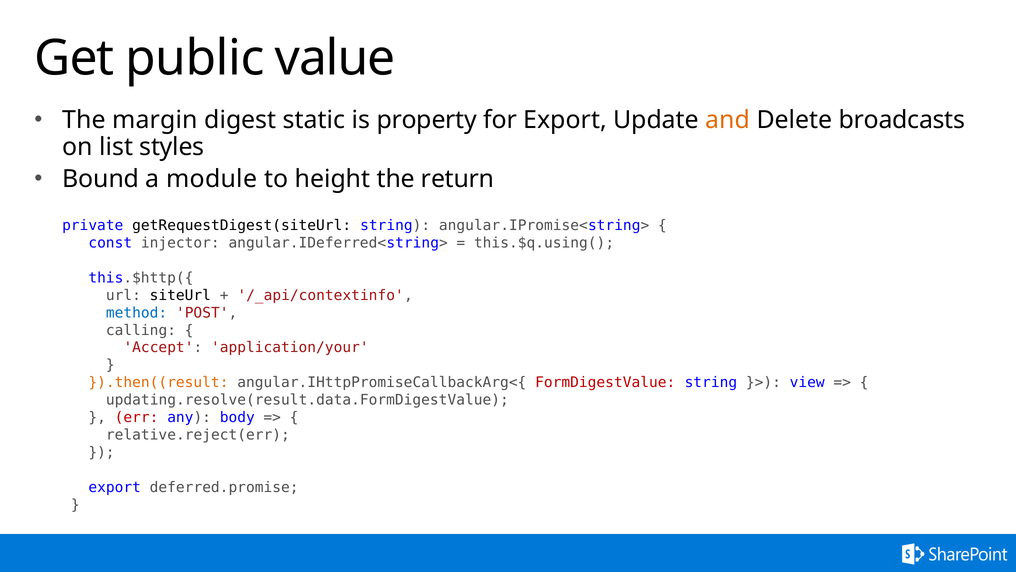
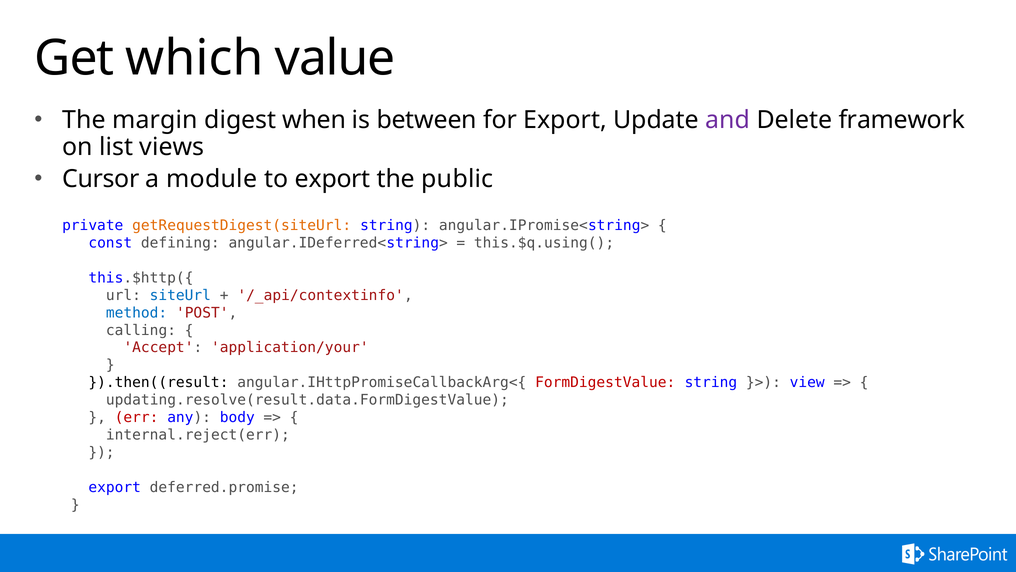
public: public -> which (195, 58)
static: static -> when (314, 120)
property: property -> between (427, 120)
and colour: orange -> purple (728, 120)
broadcasts: broadcasts -> framework (902, 120)
styles: styles -> views (172, 147)
Bound: Bound -> Cursor (101, 179)
to height: height -> export (333, 179)
return: return -> public (457, 179)
getRequestDigest(siteUrl colour: black -> orange (242, 225)
injector: injector -> defining (180, 243)
siteUrl colour: black -> blue (180, 295)
}).then((result colour: orange -> black (158, 382)
relative.reject(err: relative.reject(err -> internal.reject(err (198, 435)
